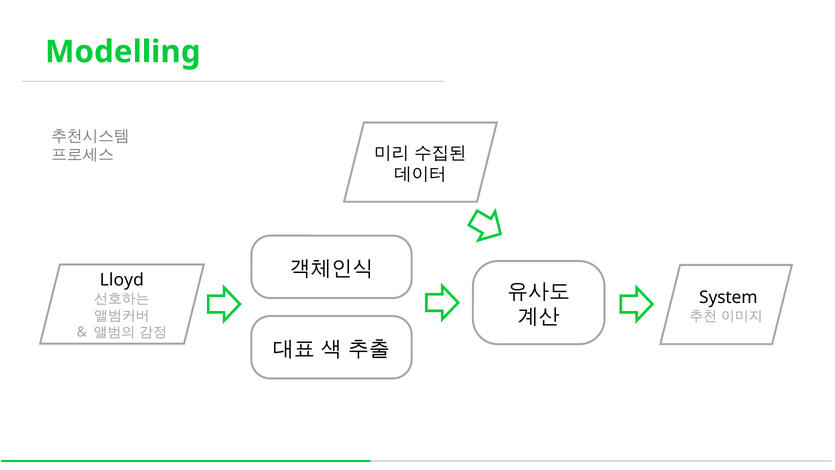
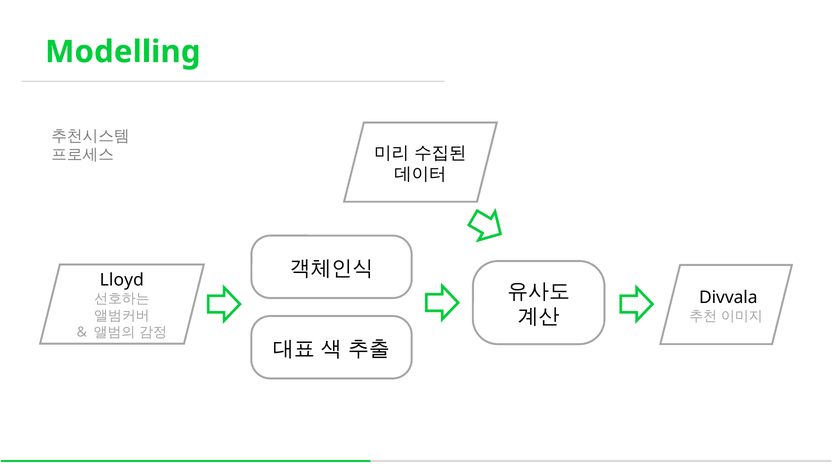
System: System -> Divvala (728, 297)
